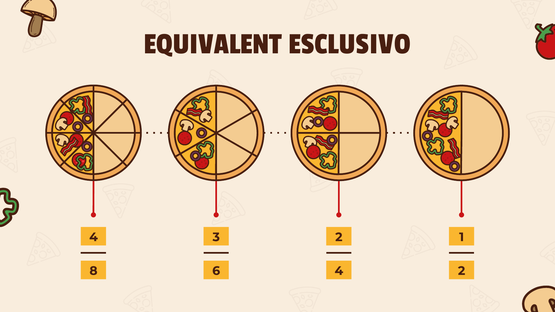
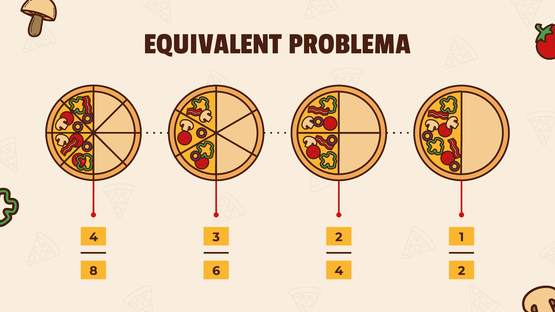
ESCLUSIVO: ESCLUSIVO -> PROBLEMA (350, 43)
